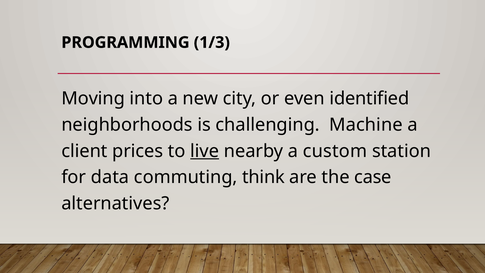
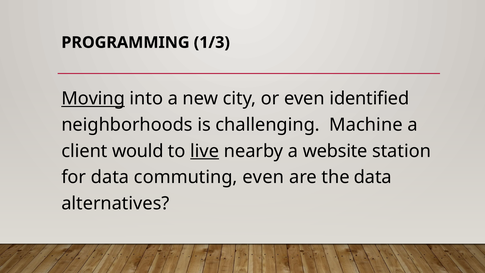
Moving underline: none -> present (93, 99)
prices: prices -> would (138, 151)
custom: custom -> website (335, 151)
commuting think: think -> even (263, 177)
the case: case -> data (373, 177)
